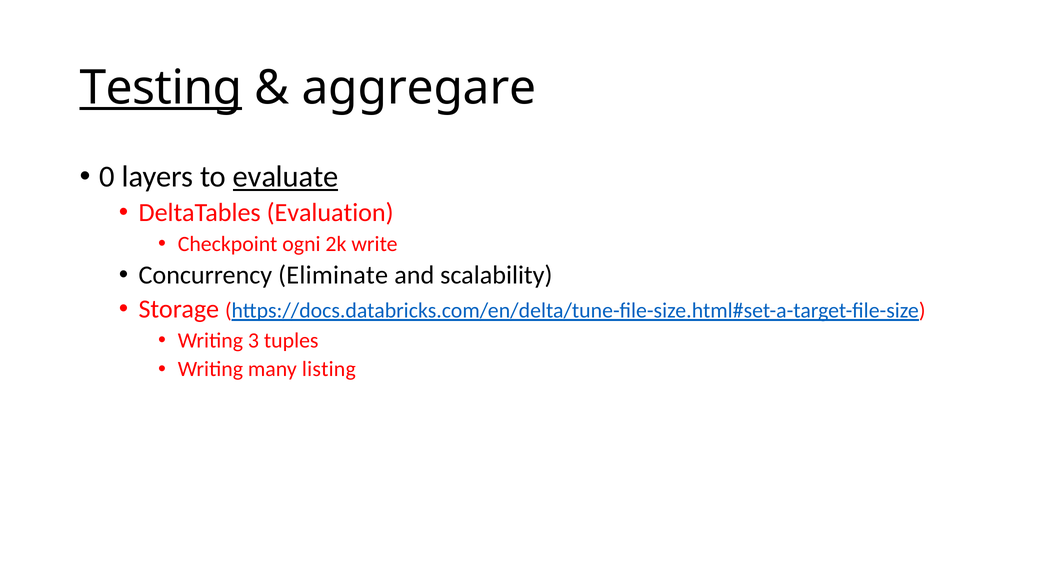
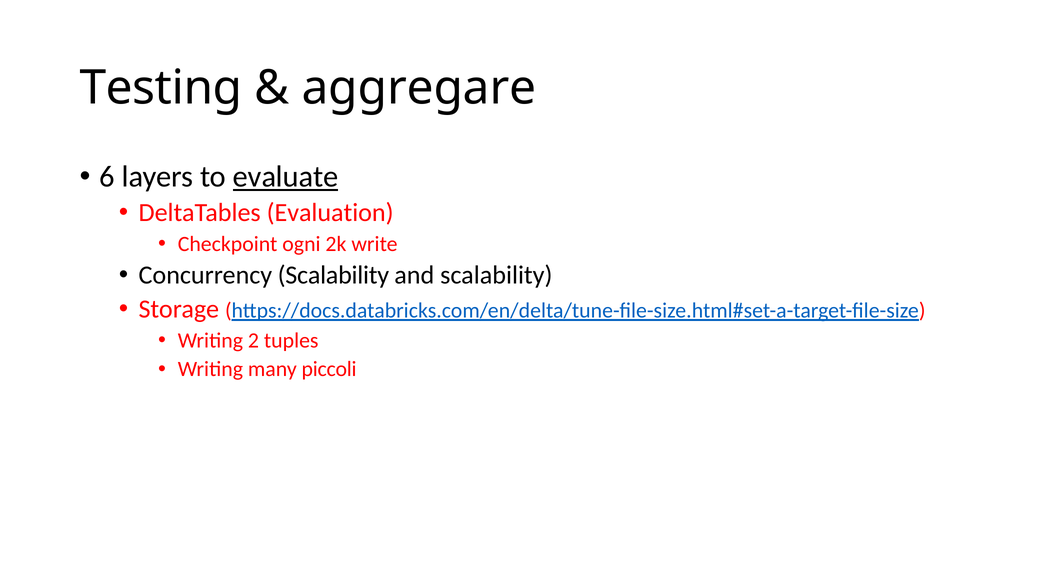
Testing underline: present -> none (161, 88)
0: 0 -> 6 (107, 177)
Concurrency Eliminate: Eliminate -> Scalability (333, 276)
3: 3 -> 2 (253, 341)
listing: listing -> piccoli (329, 370)
